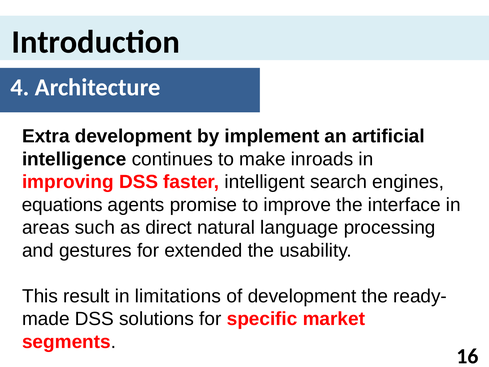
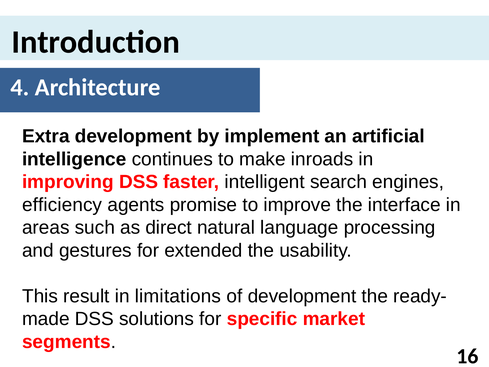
equations: equations -> efficiency (62, 205)
